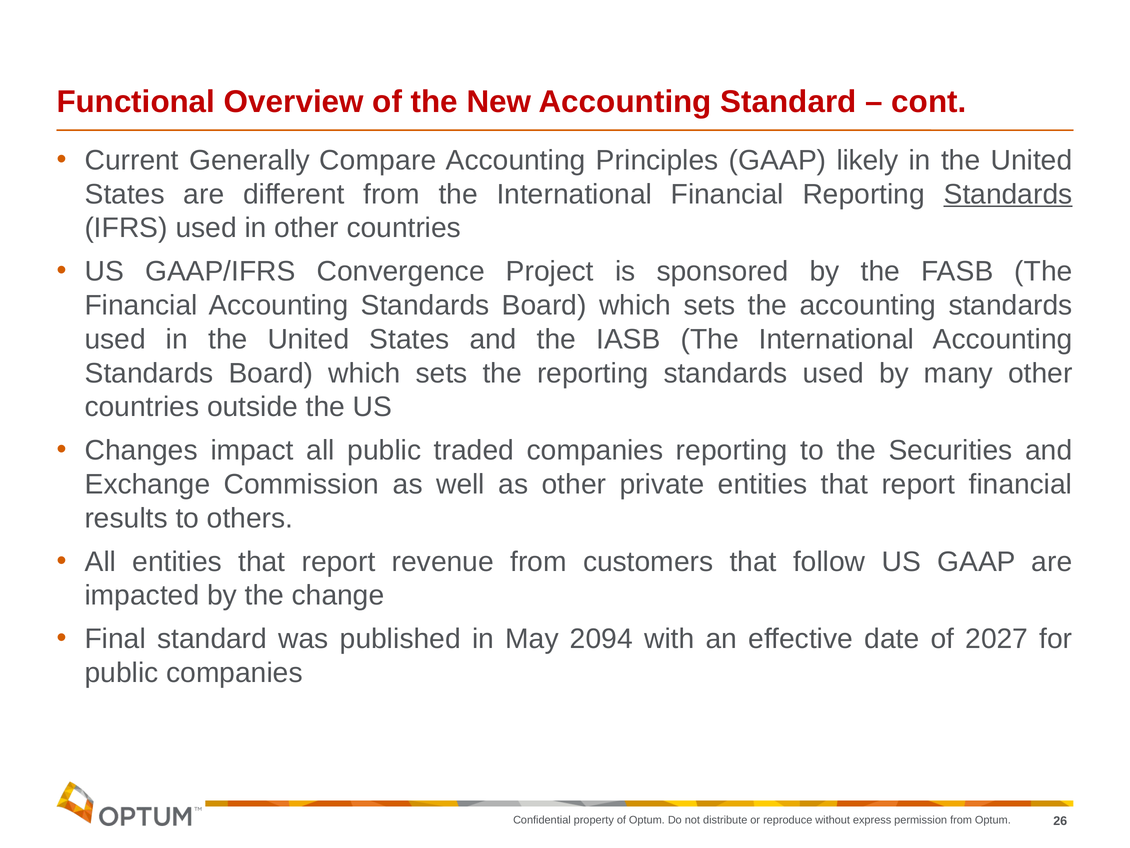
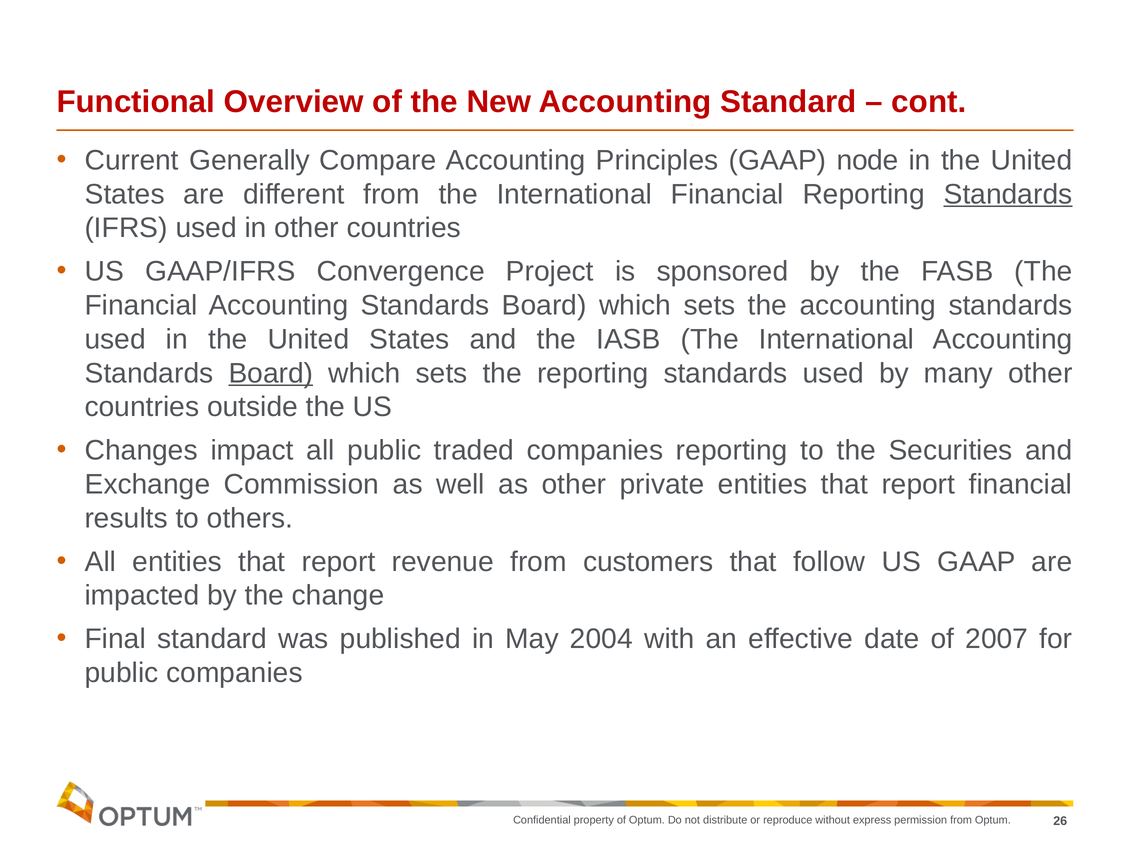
likely: likely -> node (868, 160)
Board underline: none -> present (271, 373)
2094: 2094 -> 2004 (601, 639)
2027: 2027 -> 2007 (997, 639)
